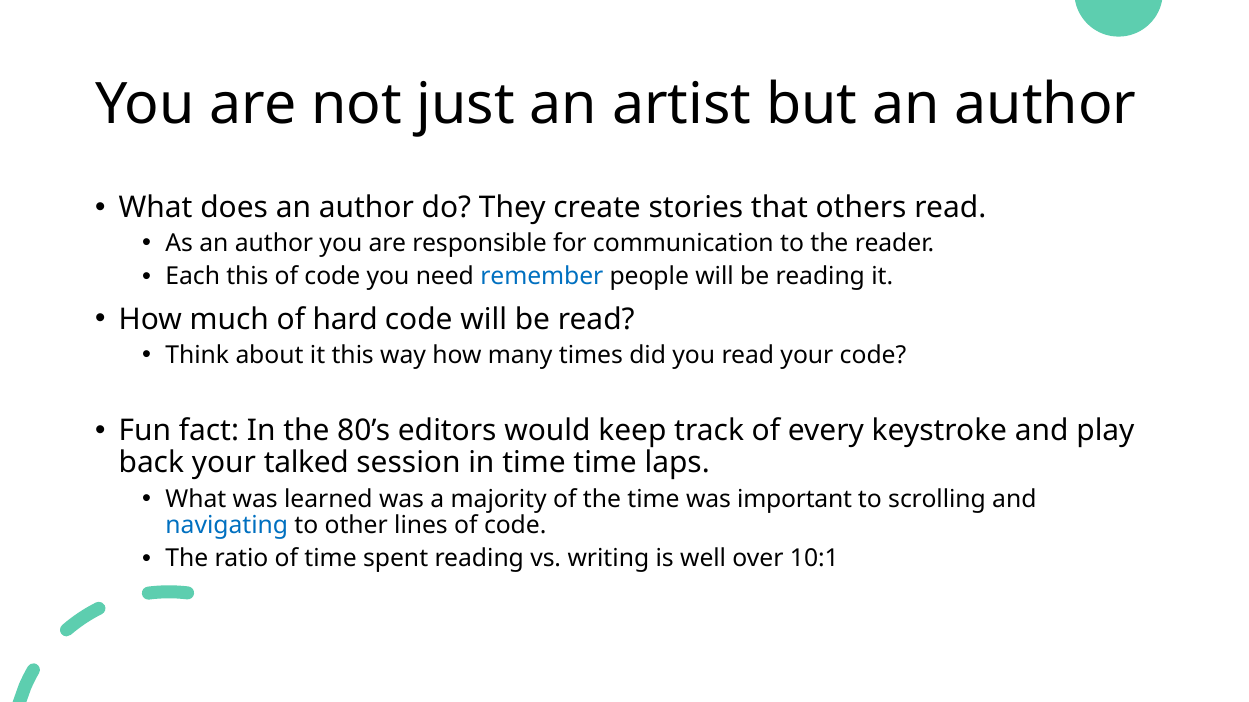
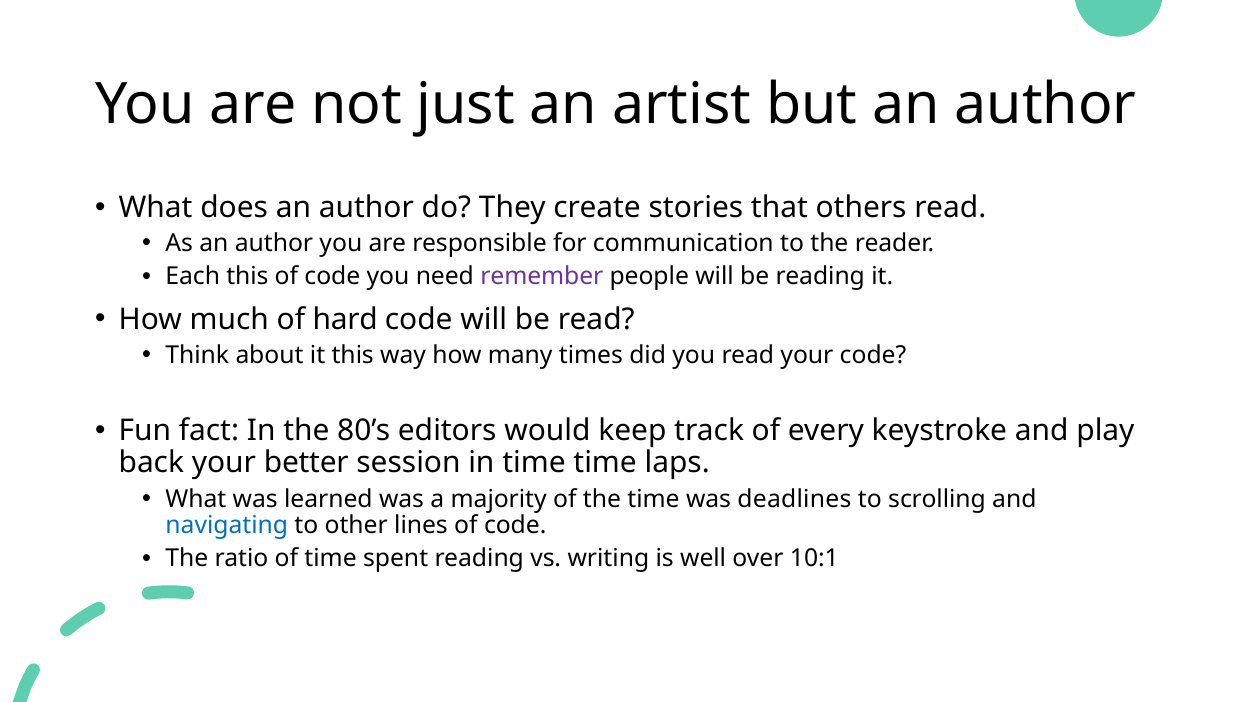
remember colour: blue -> purple (542, 277)
talked: talked -> better (306, 463)
important: important -> deadlines (794, 499)
